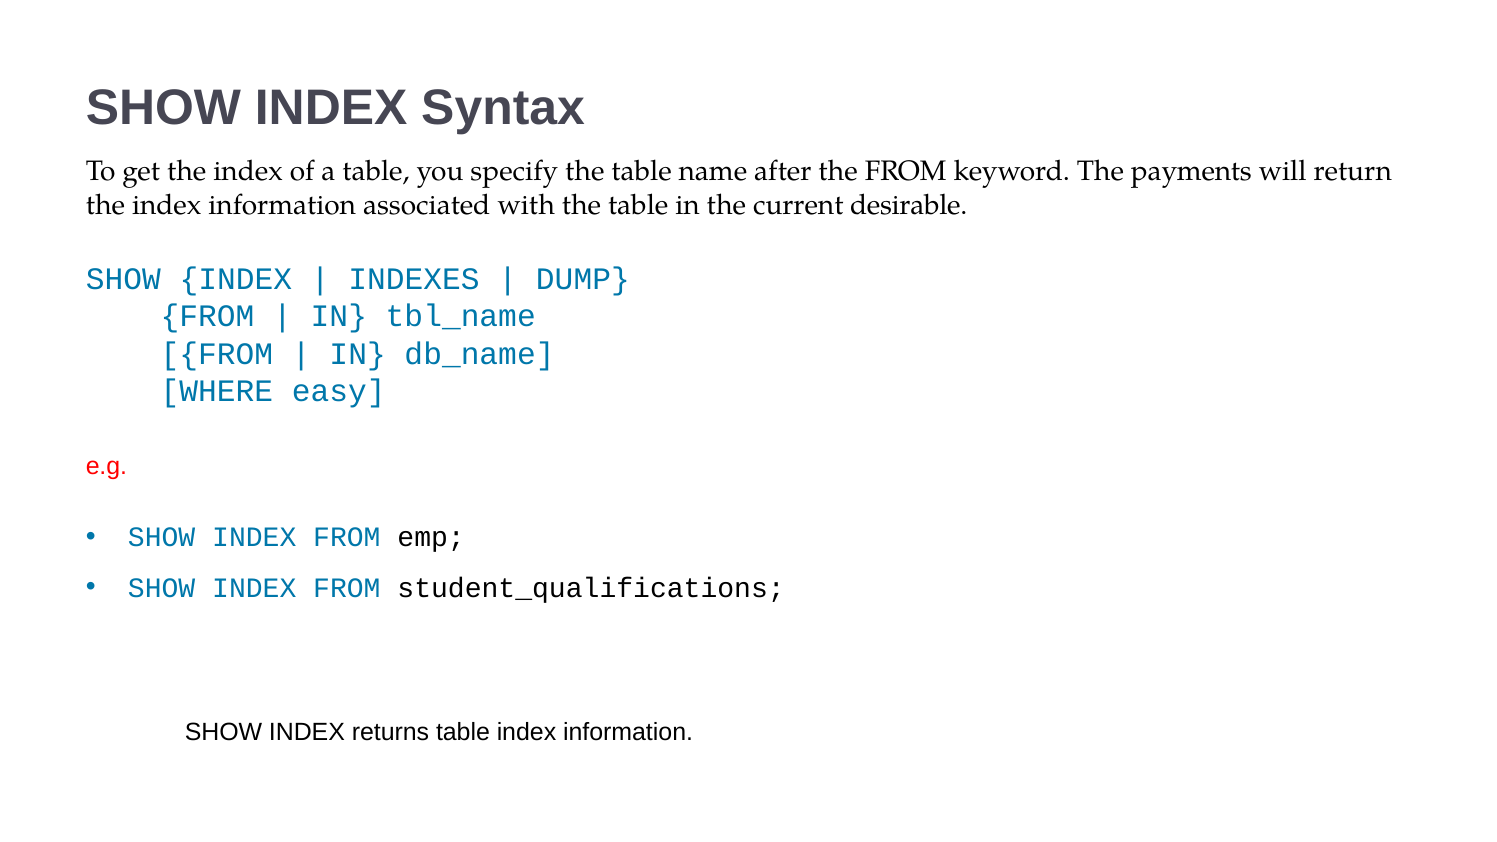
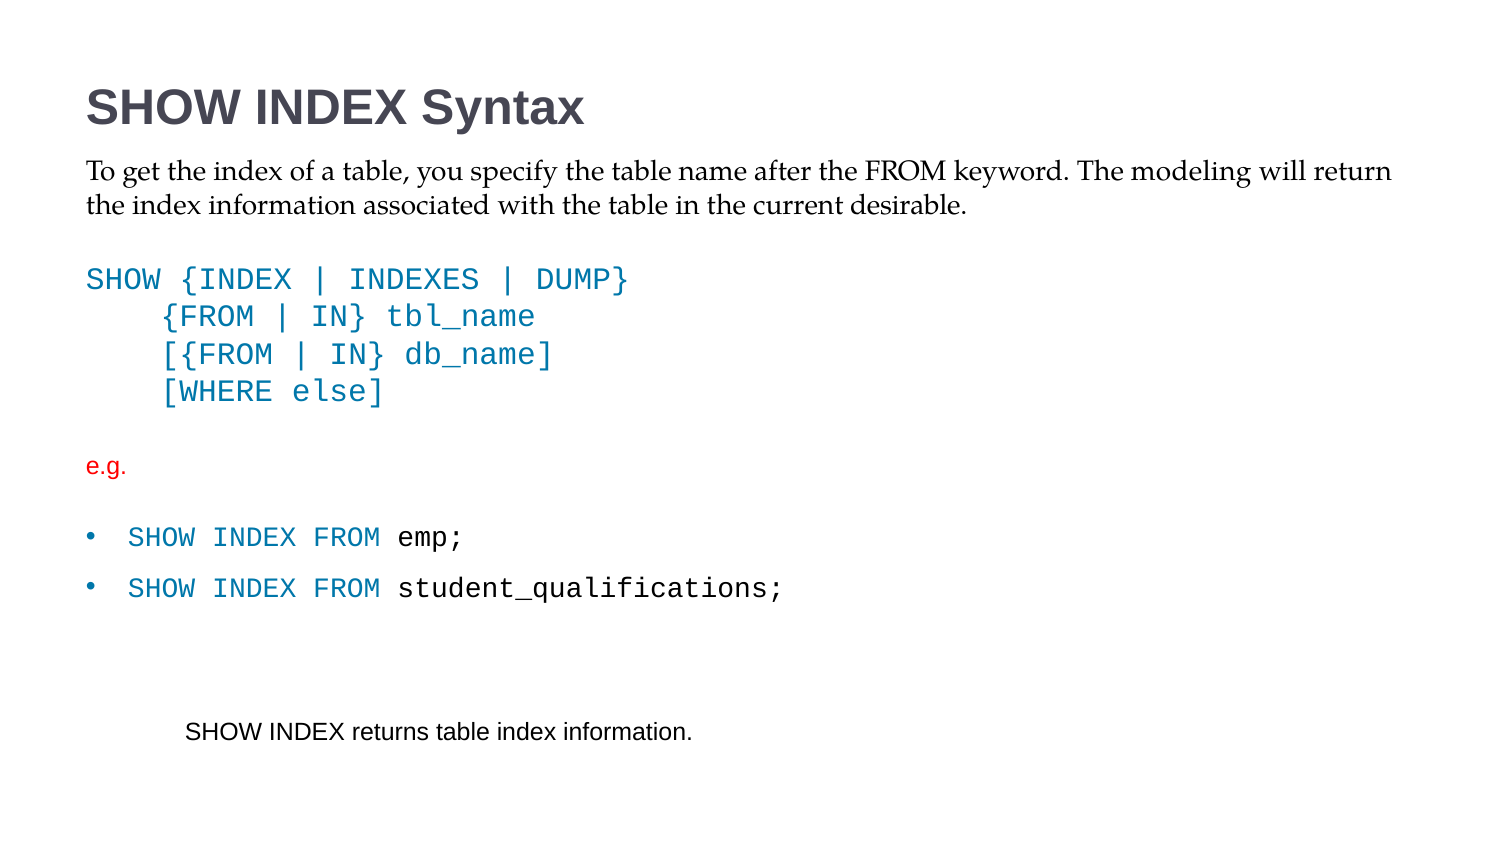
payments: payments -> modeling (1191, 171)
easy: easy -> else (339, 392)
